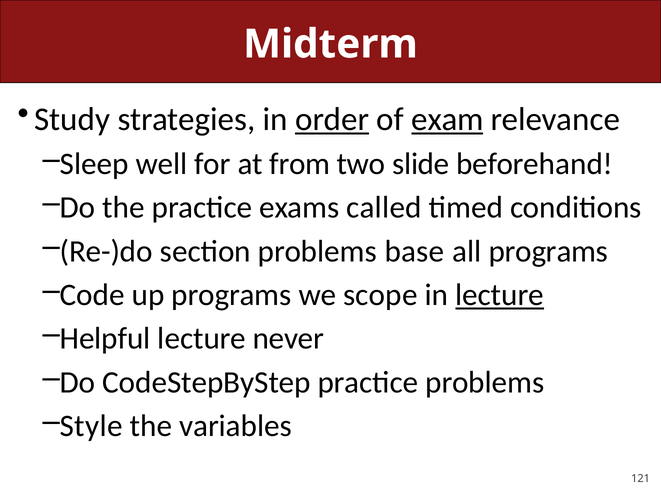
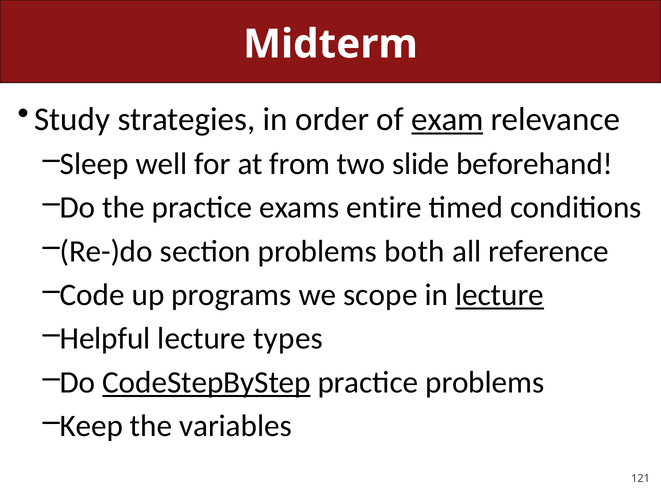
order underline: present -> none (332, 119)
called: called -> entire (384, 207)
base: base -> both (415, 251)
all programs: programs -> reference (548, 251)
never: never -> types (288, 339)
CodeStepByStep underline: none -> present (207, 382)
Style: Style -> Keep (91, 426)
